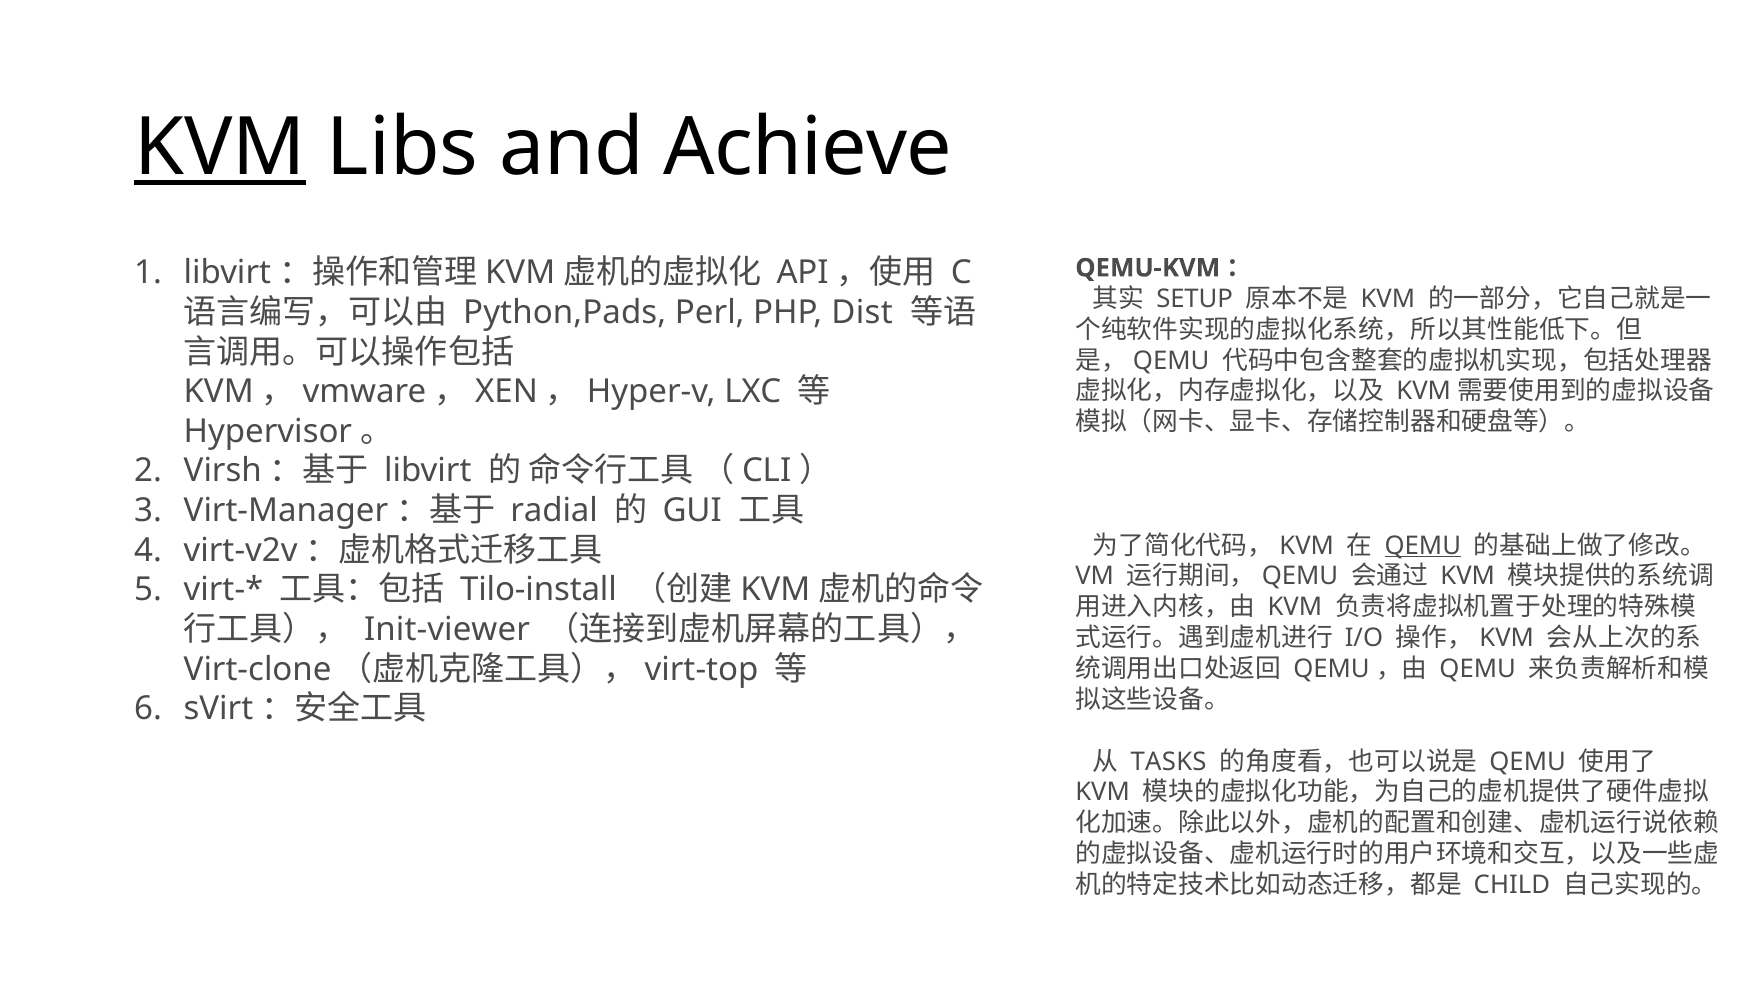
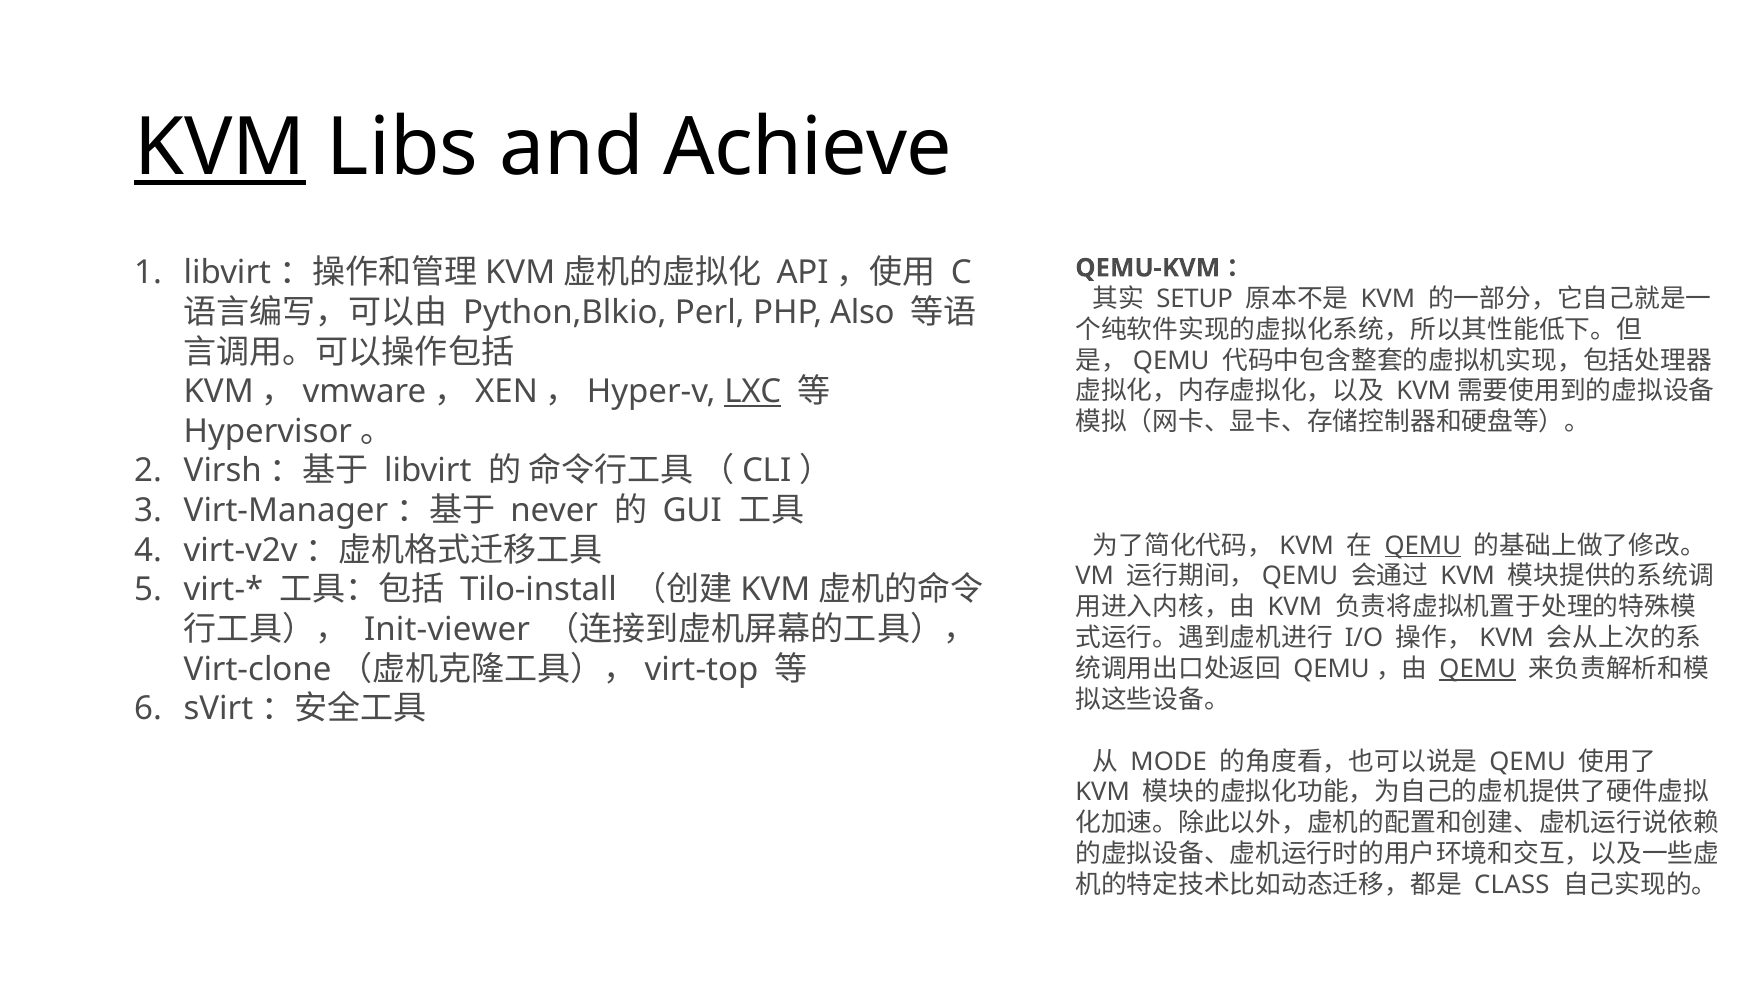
Python,Pads: Python,Pads -> Python,Blkio (565, 313)
Dist: Dist -> Also (862, 313)
LXC underline: none -> present (753, 392)
radial: radial -> never (554, 511)
QEMU underline: none -> present (1478, 669)
TASKS: TASKS -> MODE (1169, 762)
CHILD: CHILD -> CLASS (1512, 885)
